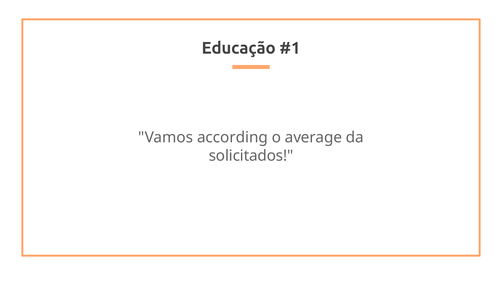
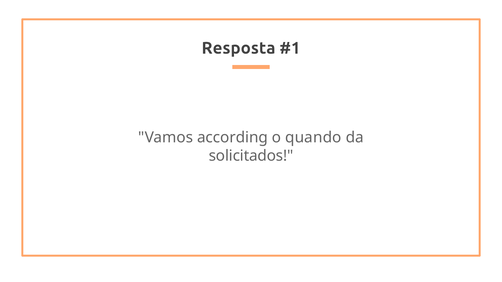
Educação: Educação -> Resposta (238, 48)
average: average -> quando (313, 138)
